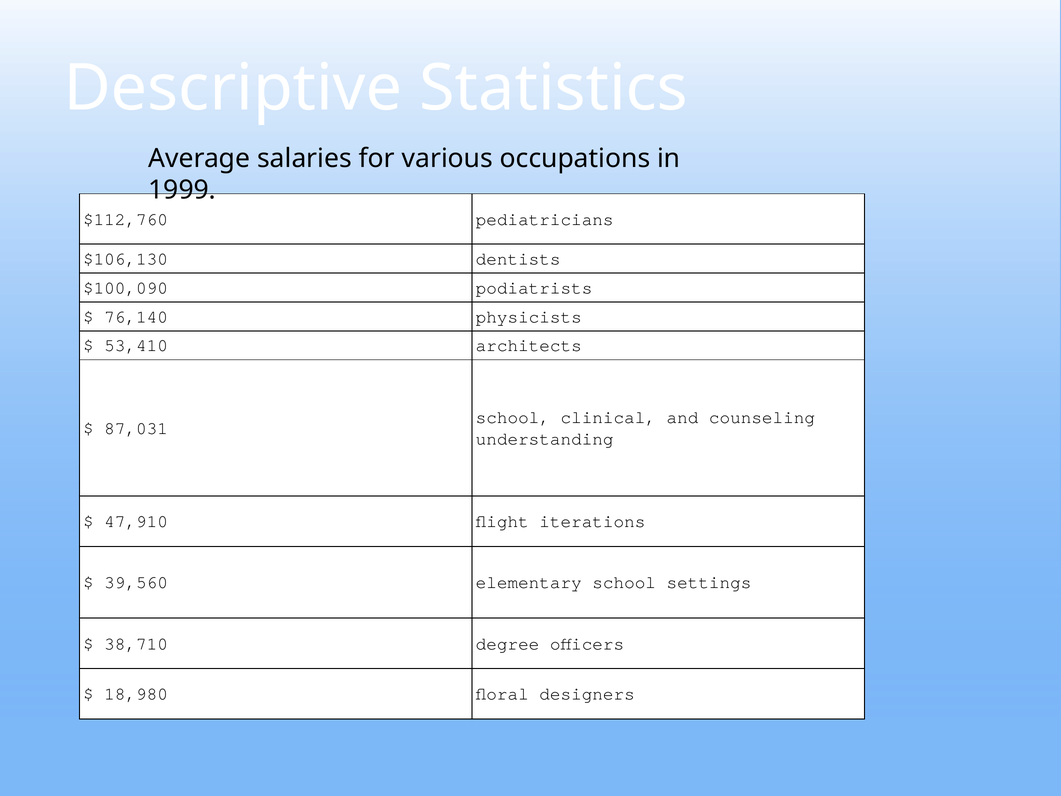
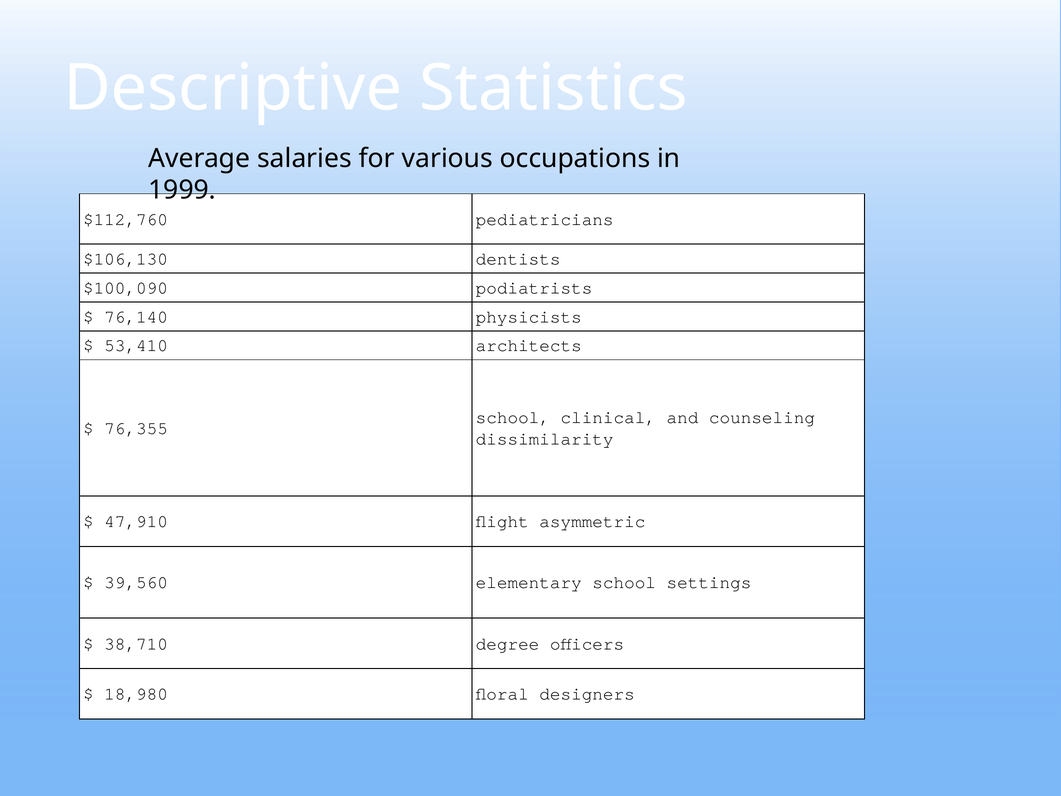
87,031: 87,031 -> 76,355 (136, 428)
understanding: understanding -> dissimilarity (545, 439)
iterations: iterations -> asymmetric (592, 521)
